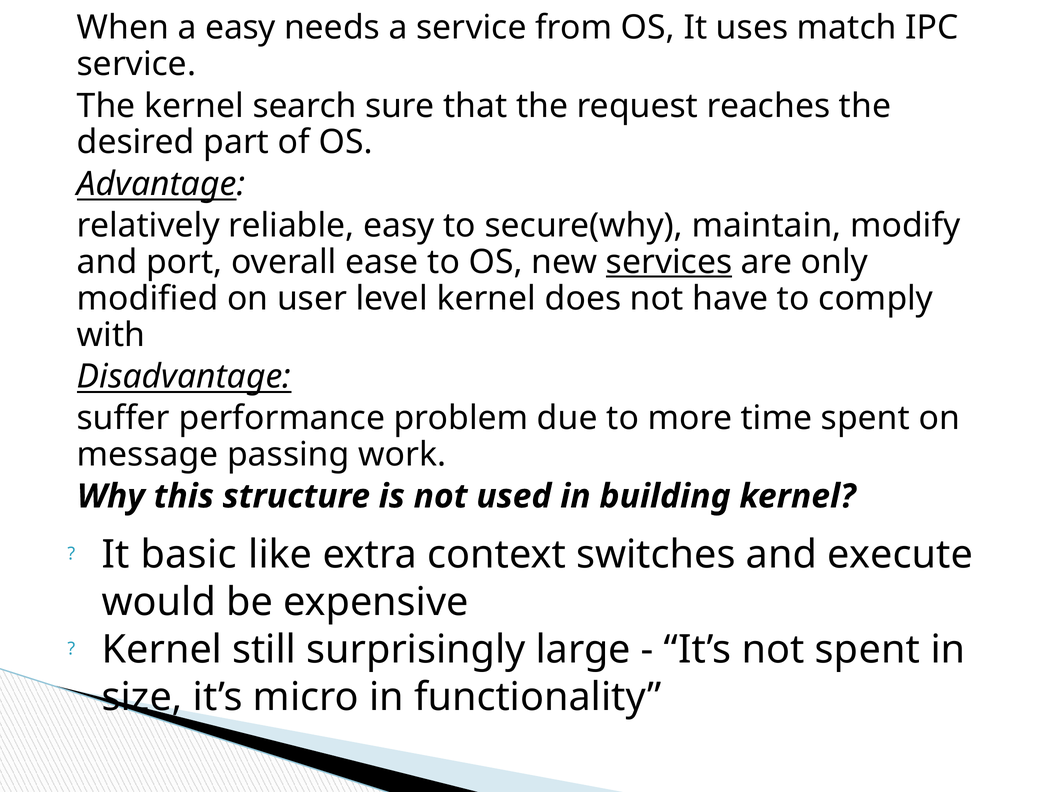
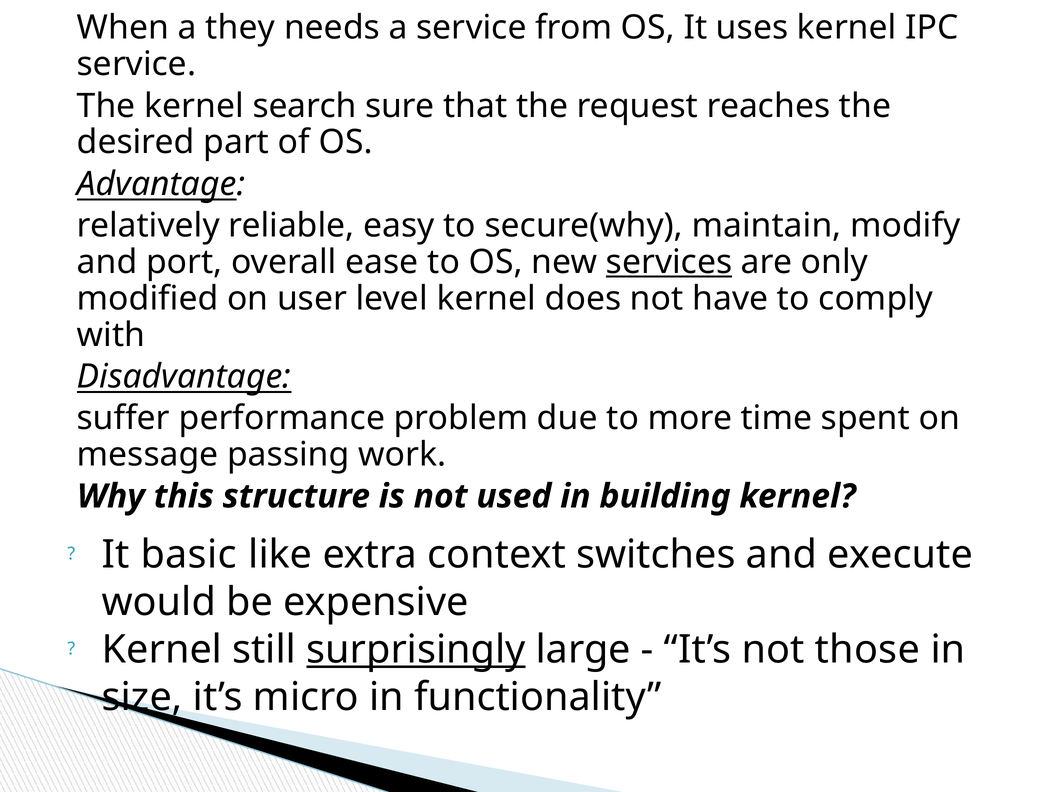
a easy: easy -> they (240, 28)
uses match: match -> kernel (847, 28)
surprisingly underline: none -> present (416, 650)
not spent: spent -> those (867, 650)
